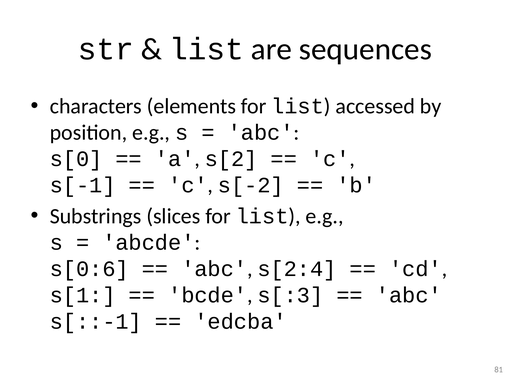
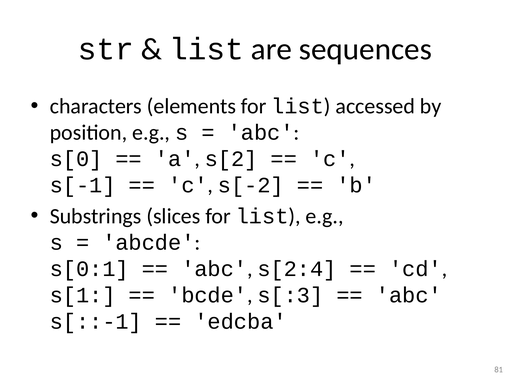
s[0:6: s[0:6 -> s[0:1 (89, 269)
